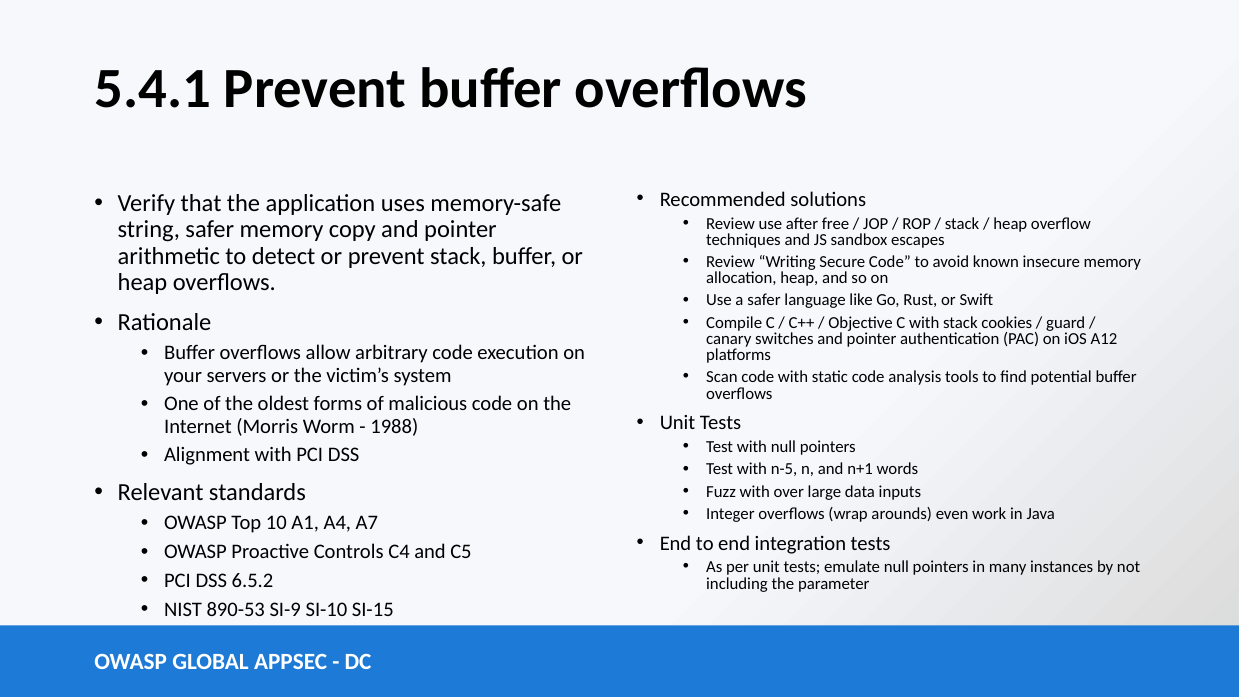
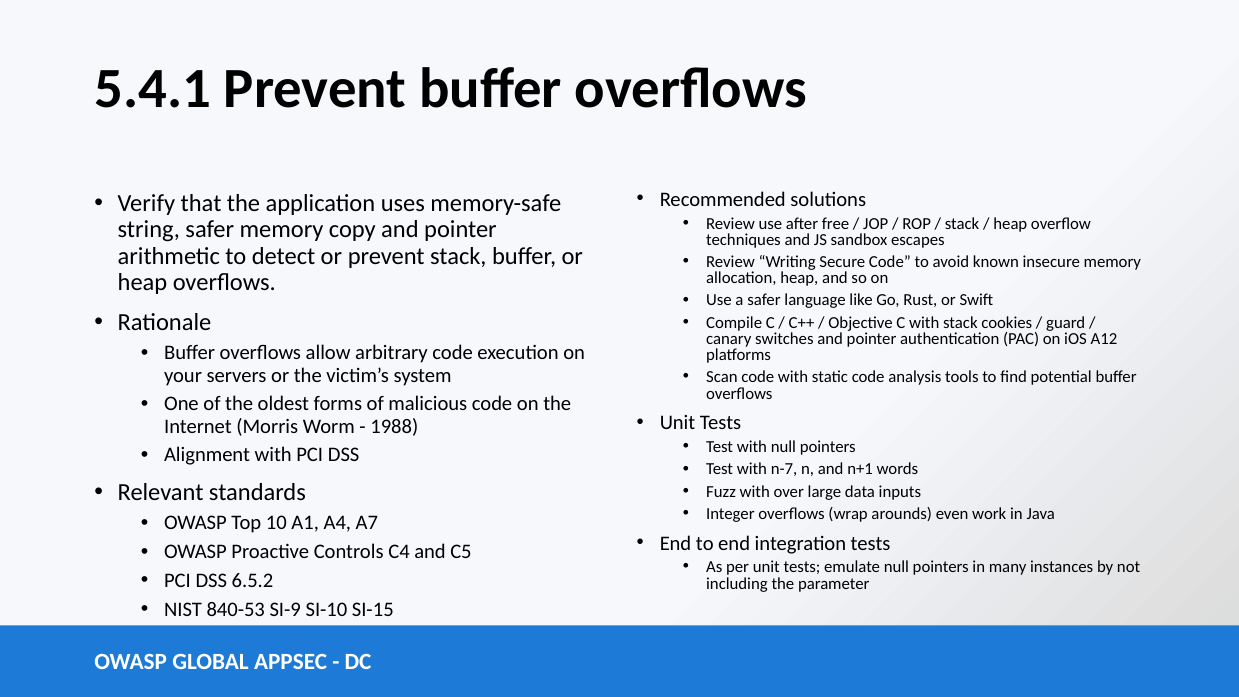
n-5: n-5 -> n-7 (784, 469)
890-53: 890-53 -> 840-53 (236, 609)
